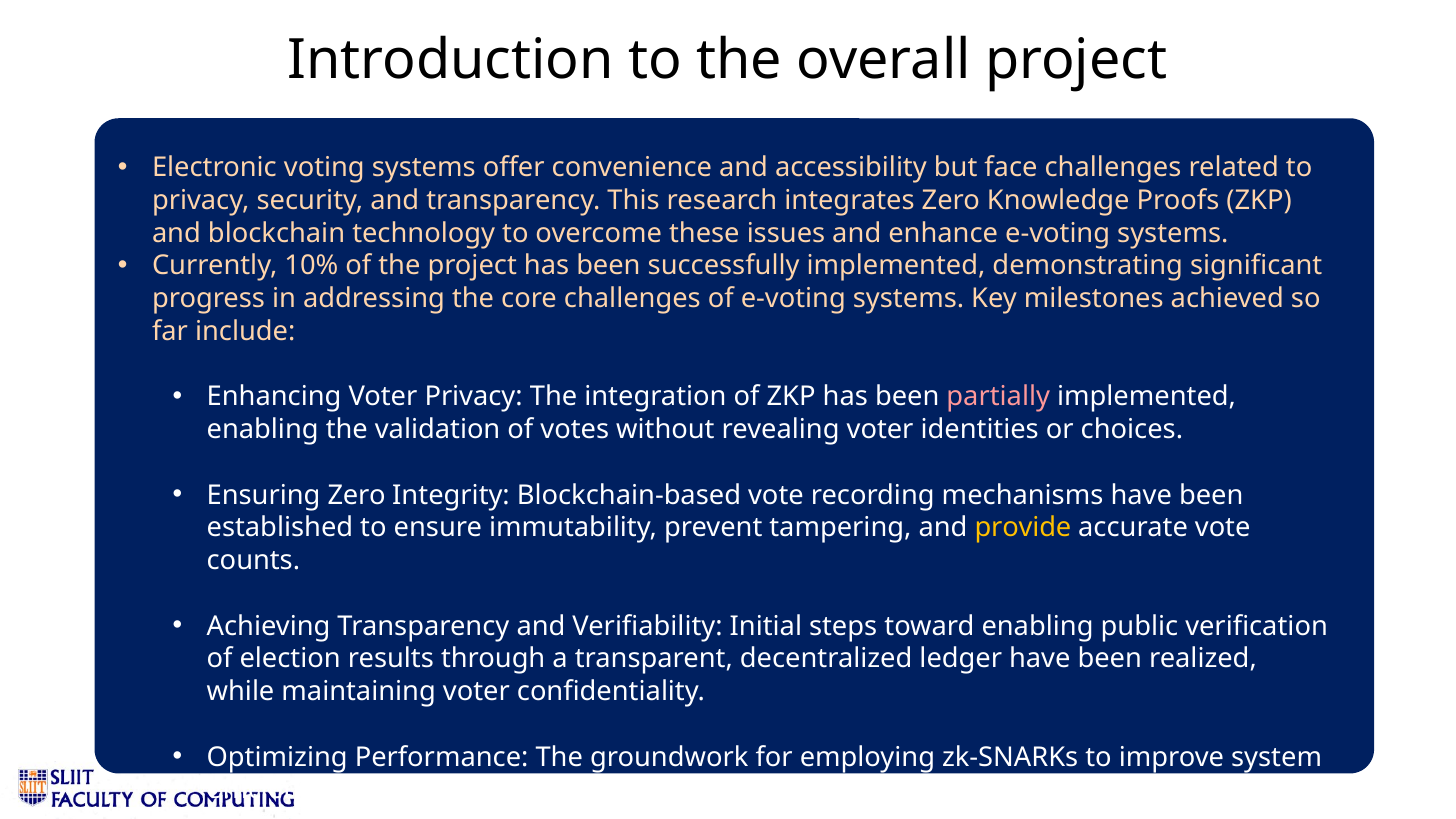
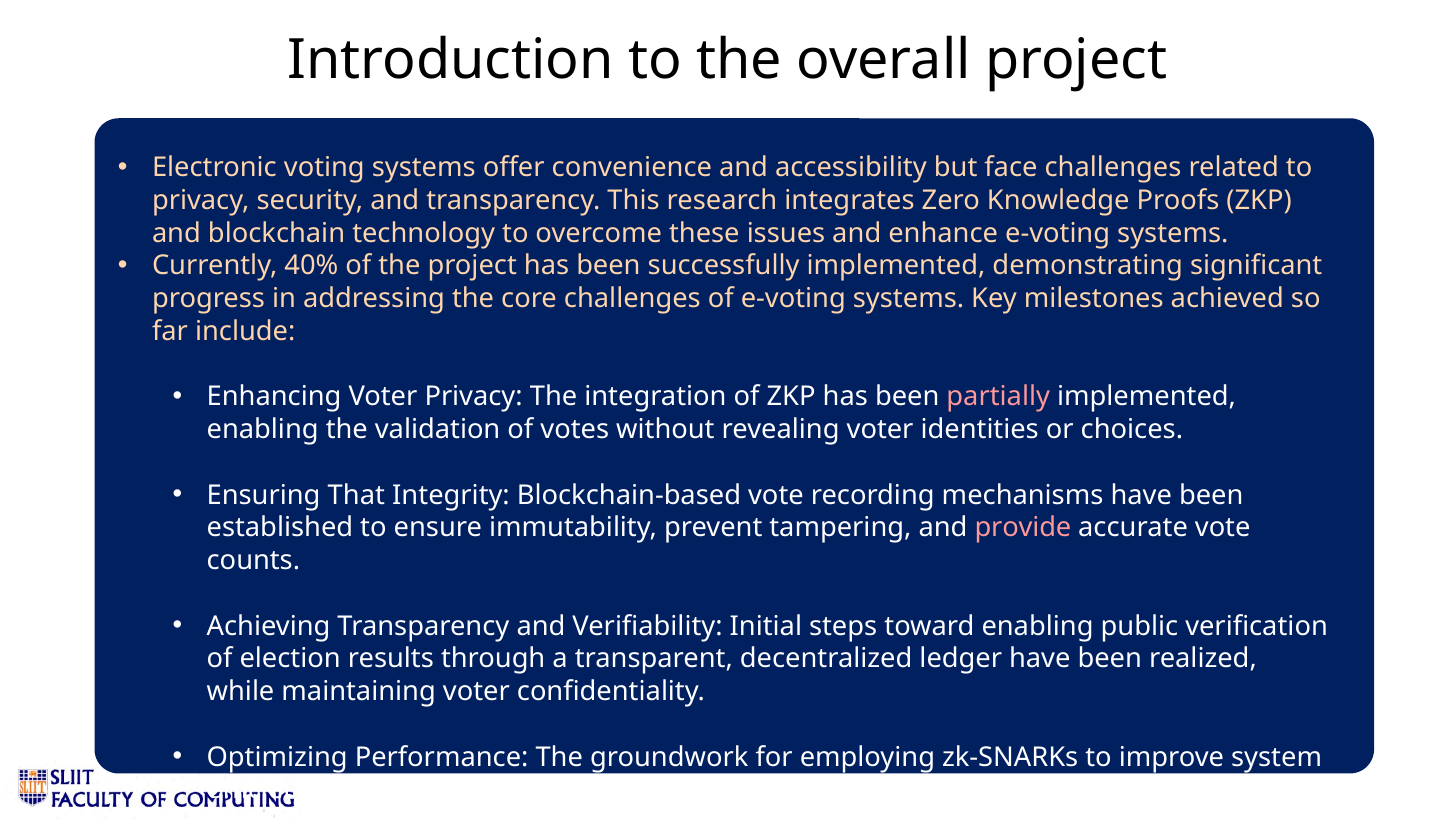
10%: 10% -> 40% (311, 266)
Ensuring Zero: Zero -> That (356, 495)
provide colour: yellow -> pink (1023, 528)
